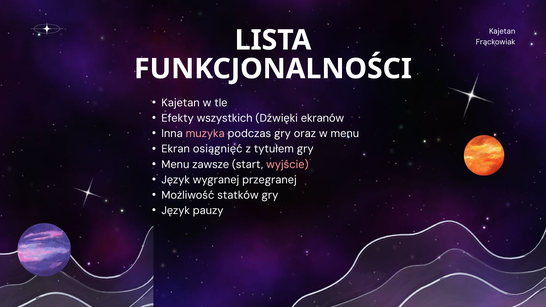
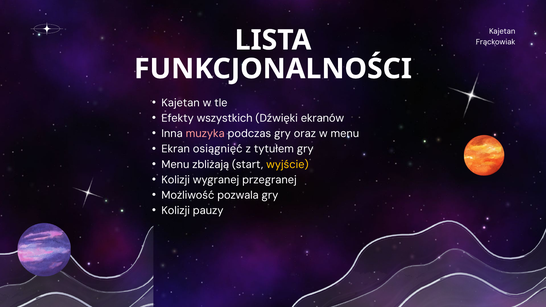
zawsze: zawsze -> zbliżają (211, 164)
wyjście colour: pink -> yellow (287, 164)
Język: Język -> Kolizji (176, 180)
statków: statków -> pozwala (238, 195)
Język: Język -> Kolizji (176, 211)
